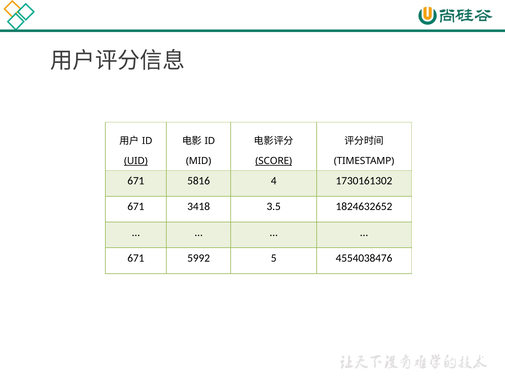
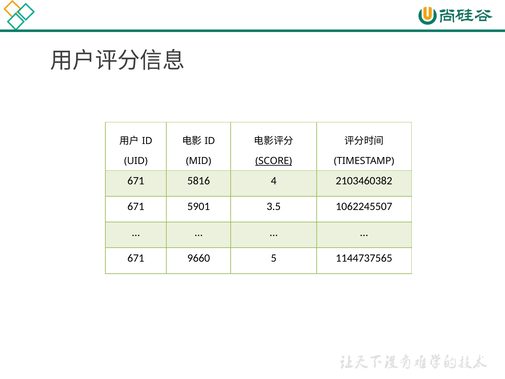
UID underline: present -> none (136, 161)
1730161302: 1730161302 -> 2103460382 (364, 181)
3418: 3418 -> 5901 (199, 206)
1824632652: 1824632652 -> 1062245507 (364, 206)
5992: 5992 -> 9660 (199, 258)
4554038476: 4554038476 -> 1144737565 (364, 258)
